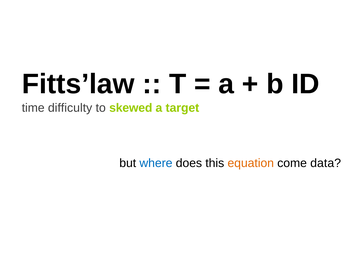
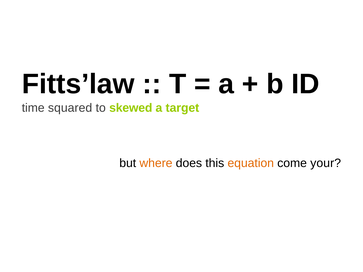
difficulty: difficulty -> squared (70, 108)
where colour: blue -> orange (156, 163)
data: data -> your (326, 163)
